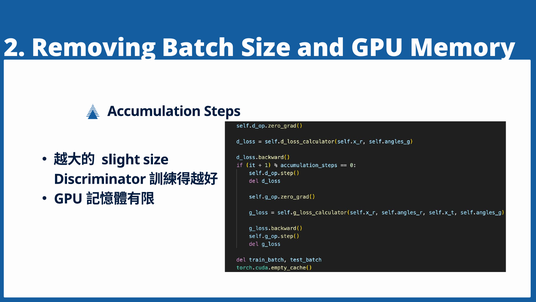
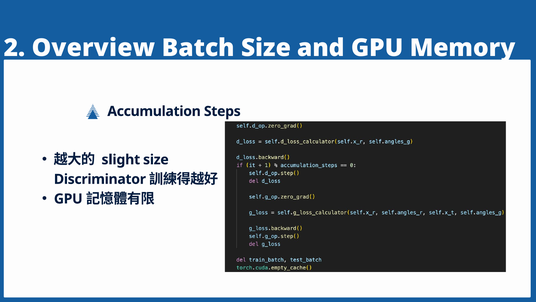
Removing: Removing -> Overview (93, 48)
